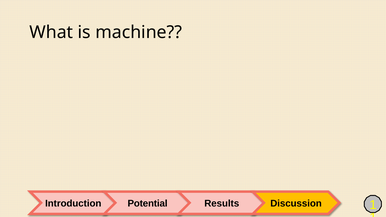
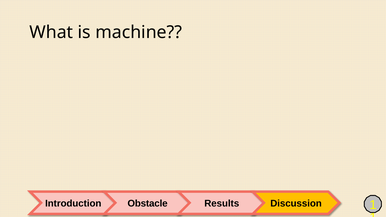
Potential: Potential -> Obstacle (148, 204)
